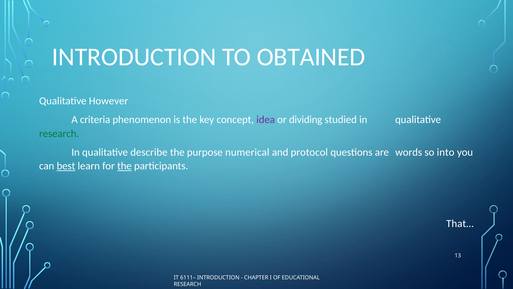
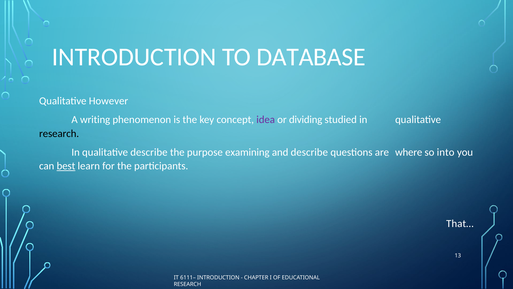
OBTAINED: OBTAINED -> DATABASE (311, 57)
criteria: criteria -> writing (95, 119)
research colour: green -> black (59, 133)
numerical: numerical -> examining (247, 152)
and protocol: protocol -> describe (309, 152)
words: words -> where (409, 152)
the underline: present -> none (124, 166)
